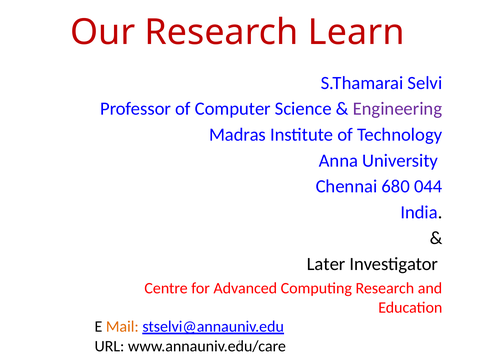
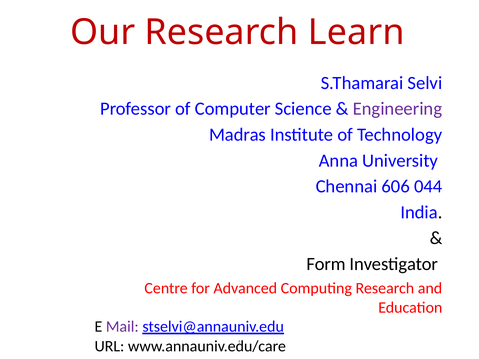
680: 680 -> 606 (396, 187)
Later: Later -> Form (326, 264)
Mail colour: orange -> purple (122, 327)
